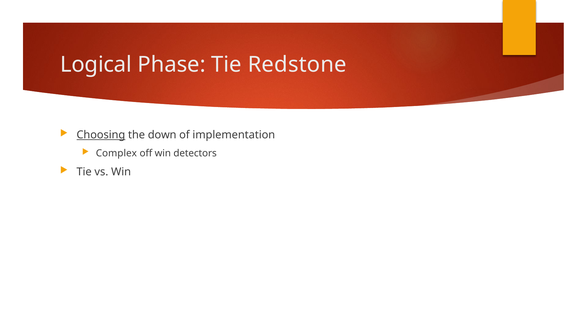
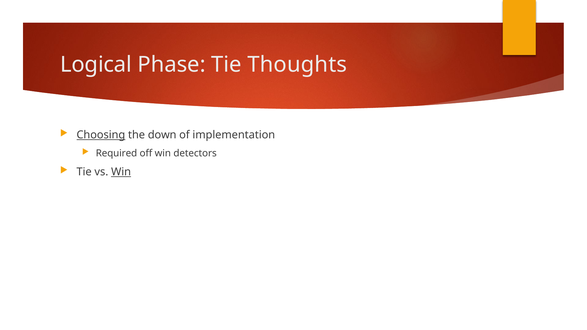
Redstone: Redstone -> Thoughts (297, 65)
Complex: Complex -> Required (116, 153)
Win underline: none -> present (121, 172)
